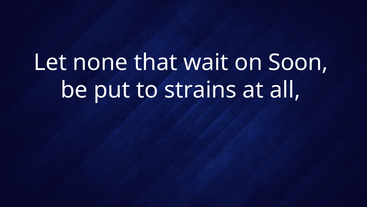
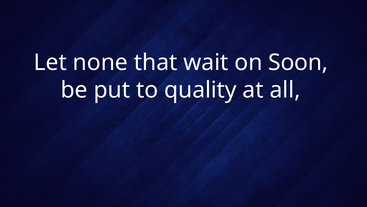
strains: strains -> quality (200, 90)
